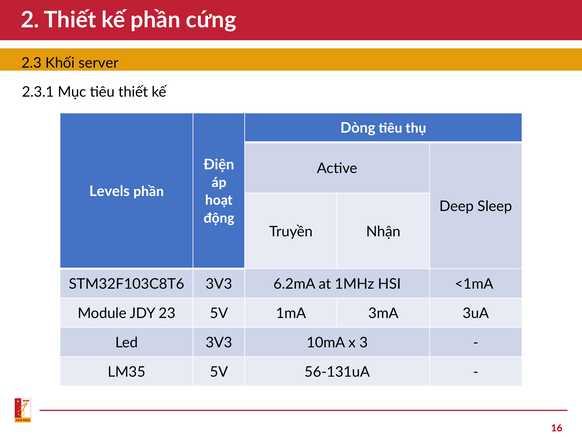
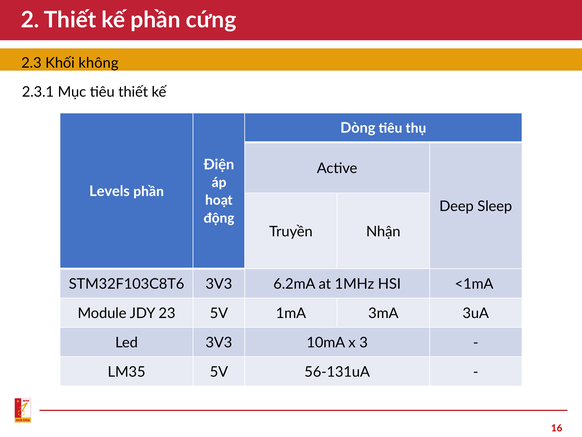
server: server -> không (98, 63)
